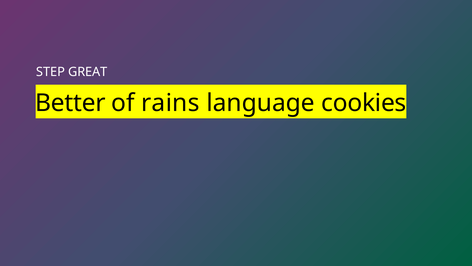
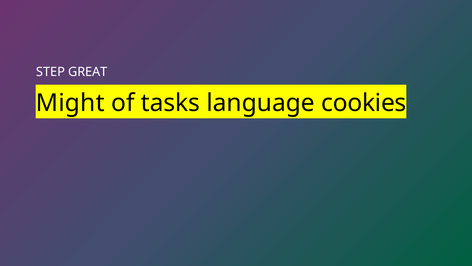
Better: Better -> Might (70, 103)
rains: rains -> tasks (171, 103)
